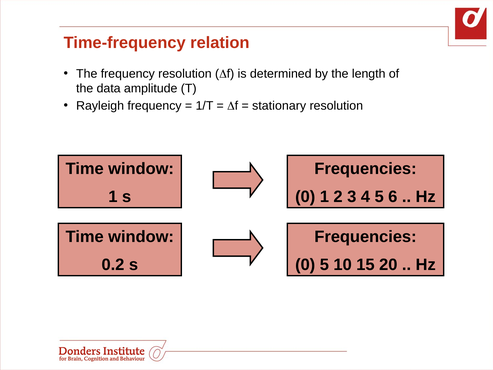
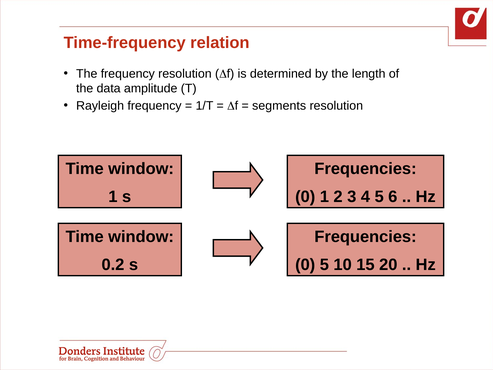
stationary: stationary -> segments (279, 106)
